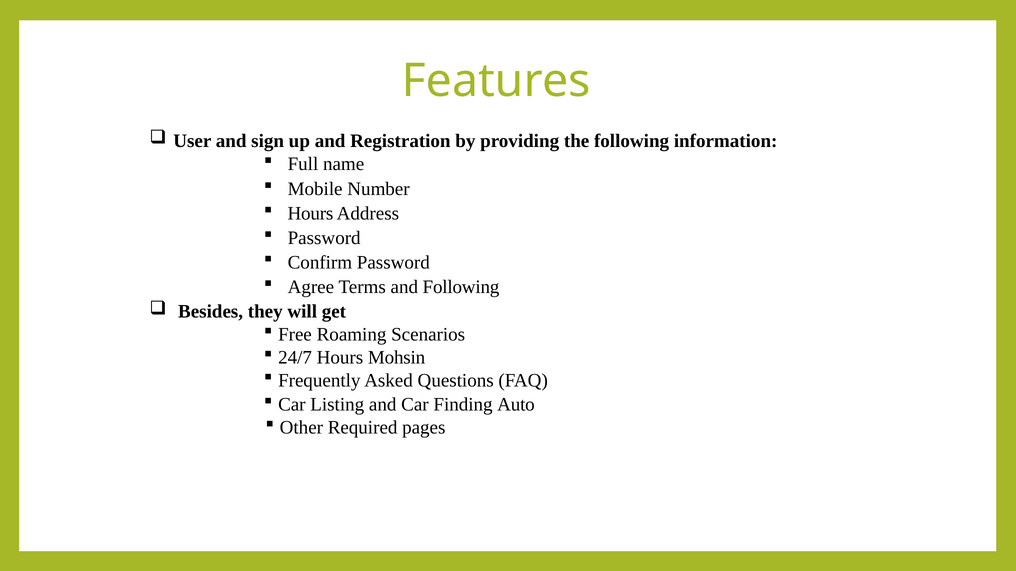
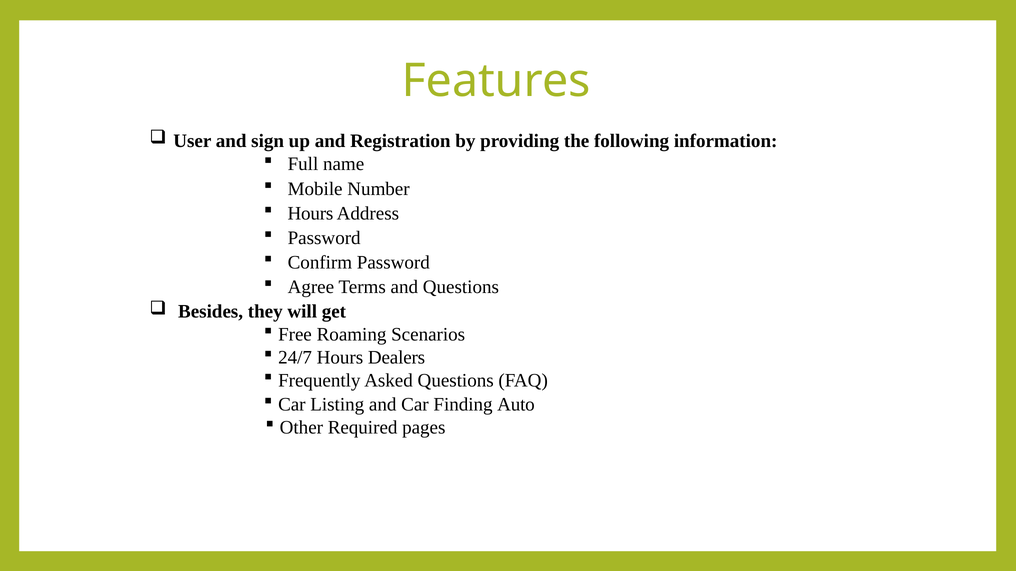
and Following: Following -> Questions (461, 287)
Mohsin: Mohsin -> Dealers (397, 358)
